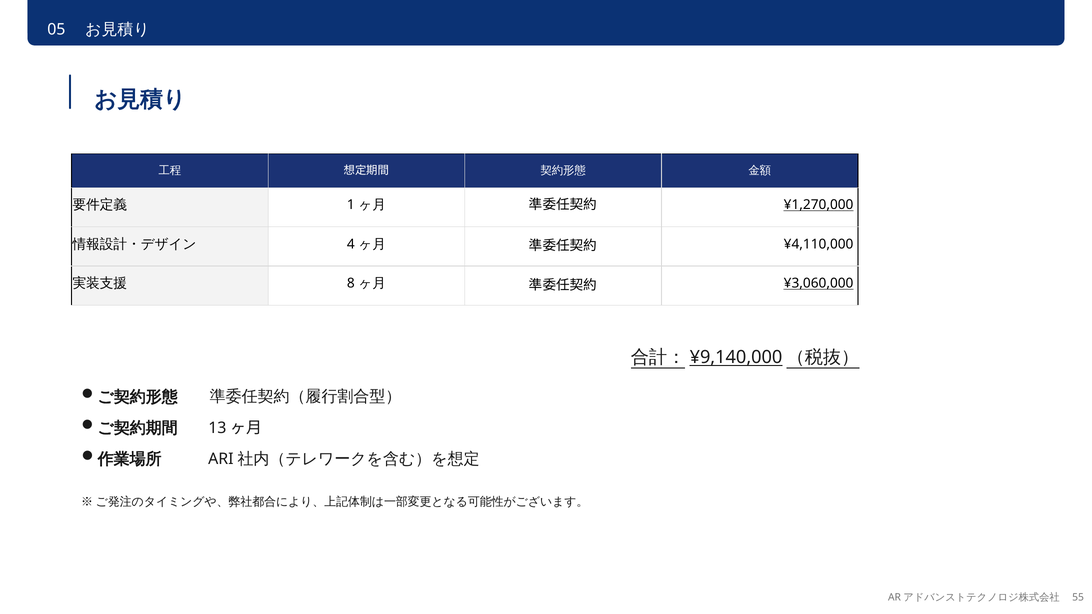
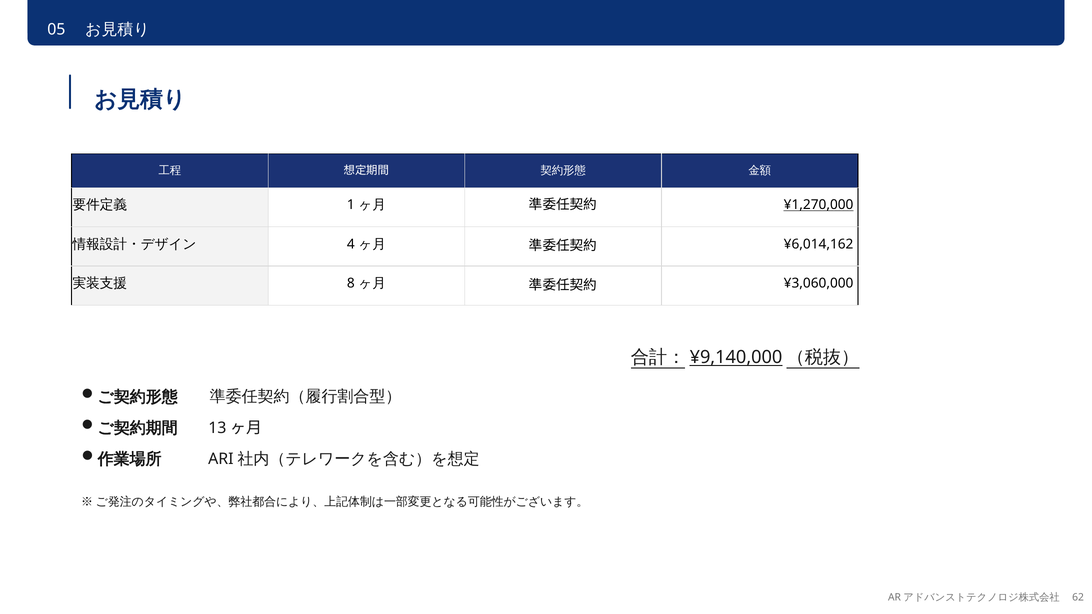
¥4,110,000: ¥4,110,000 -> ¥6,014,162 (819, 244)
¥3,060,000 underline: present -> none (819, 284)
55: 55 -> 62 (1078, 598)
